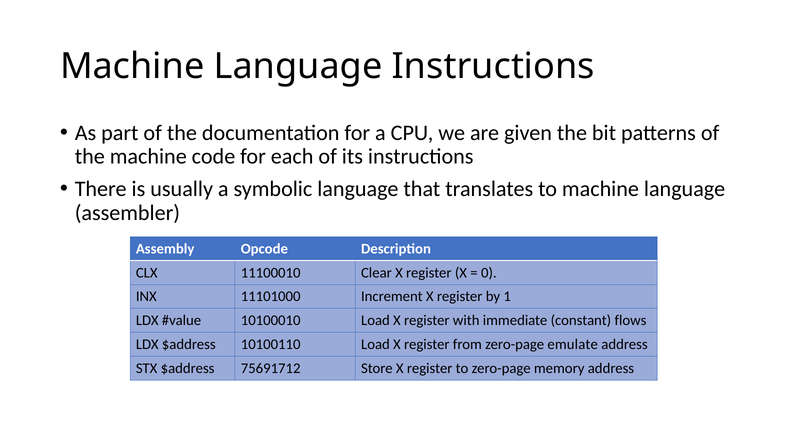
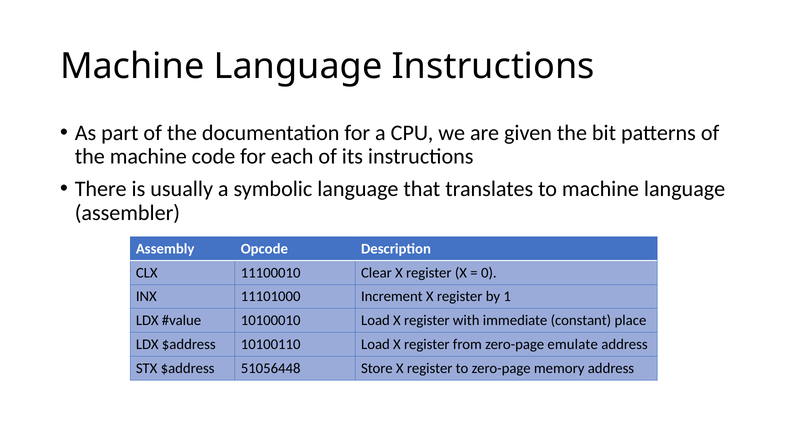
flows: flows -> place (630, 320)
75691712: 75691712 -> 51056448 (271, 368)
